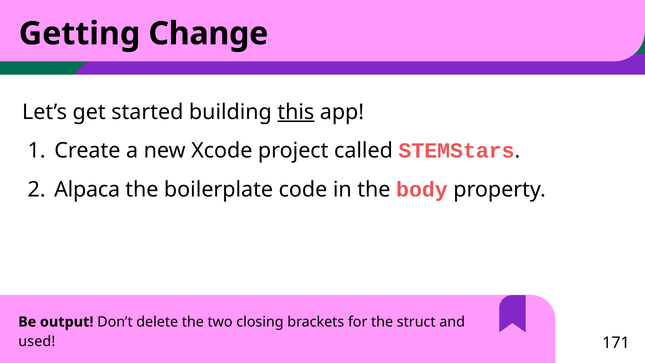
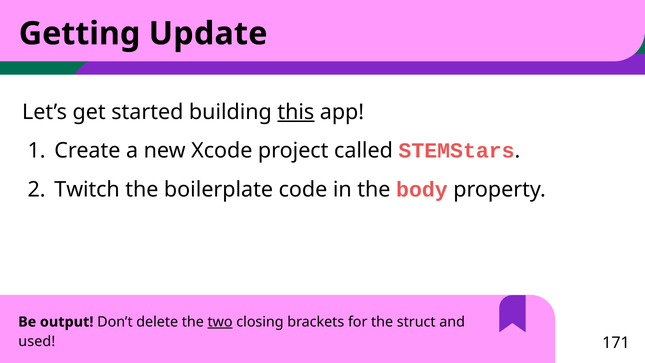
Change: Change -> Update (208, 34)
Alpaca: Alpaca -> Twitch (87, 189)
two underline: none -> present (220, 322)
